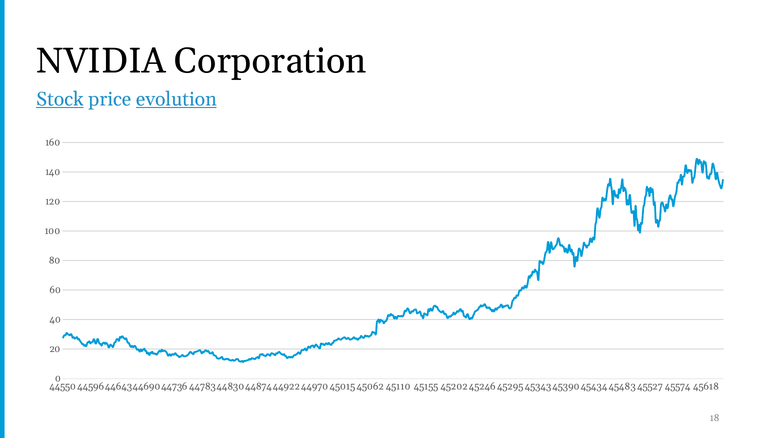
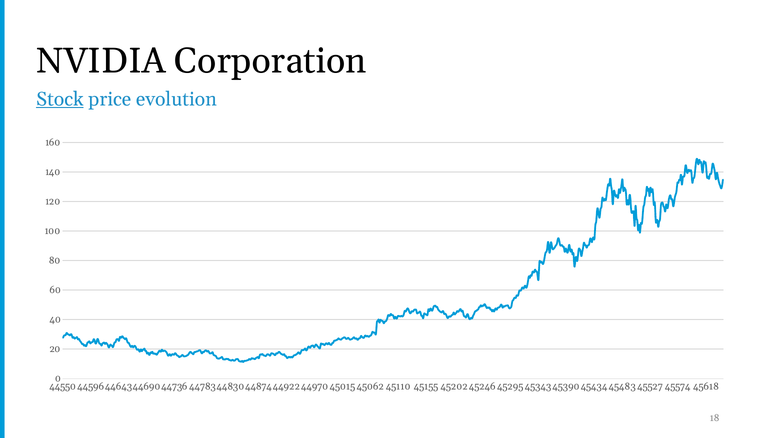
evolution underline: present -> none (176, 99)
